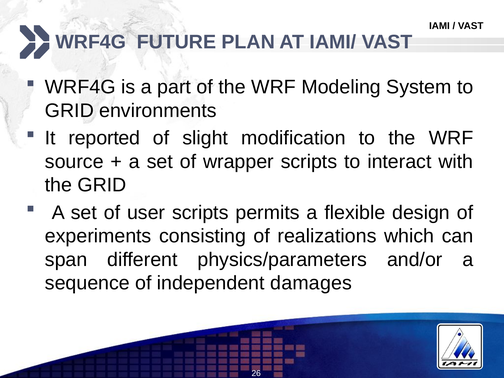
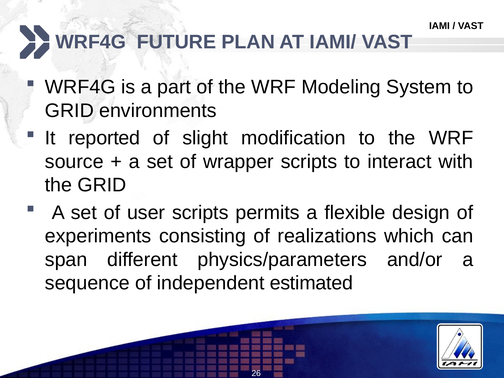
damages: damages -> estimated (311, 283)
